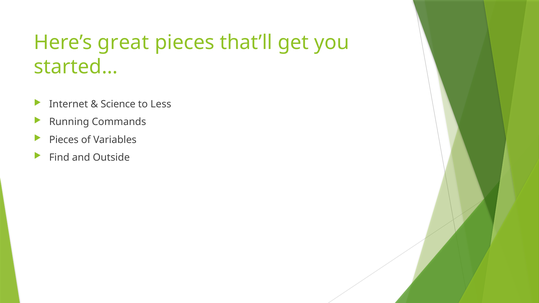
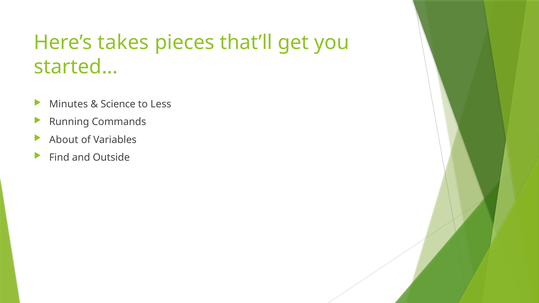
great: great -> takes (123, 43)
Internet: Internet -> Minutes (69, 104)
Pieces: Pieces -> About (64, 140)
